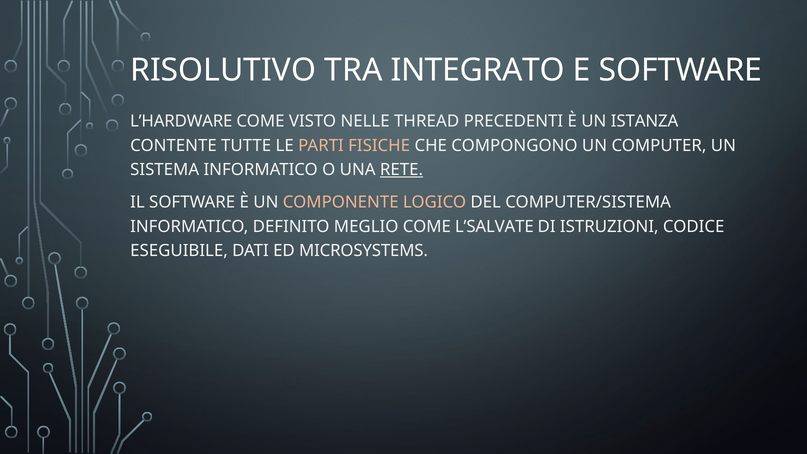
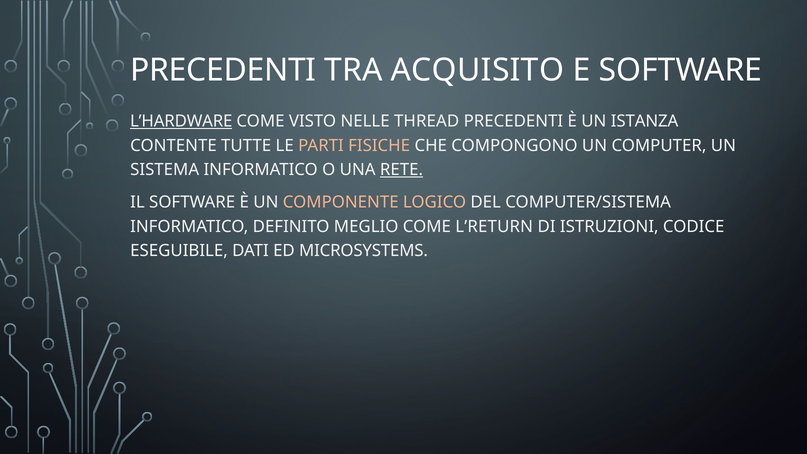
RISOLUTIVO: RISOLUTIVO -> PRECEDENTI (223, 70)
INTEGRATO: INTEGRATO -> ACQUISITO (477, 70)
L’HARDWARE underline: none -> present (181, 121)
L’SALVATE: L’SALVATE -> L’RETURN (494, 227)
